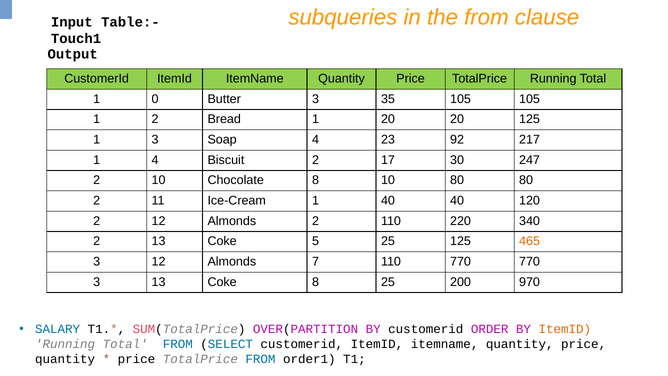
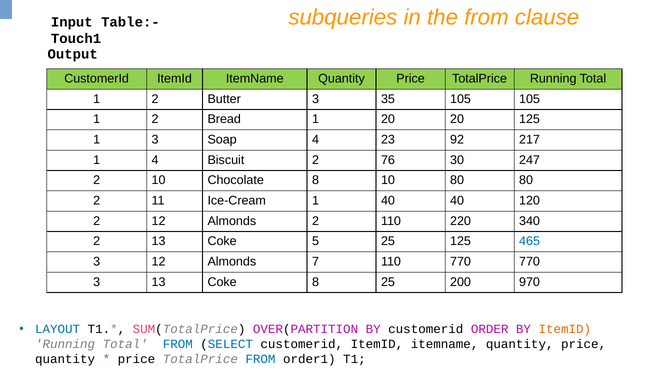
0: 0 -> 2 (155, 99)
17: 17 -> 76 (388, 160)
465 colour: orange -> blue (530, 241)
SALARY: SALARY -> LAYOUT (58, 329)
